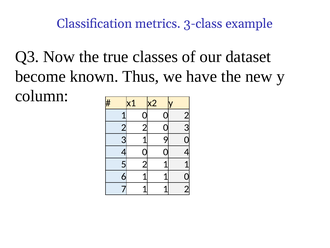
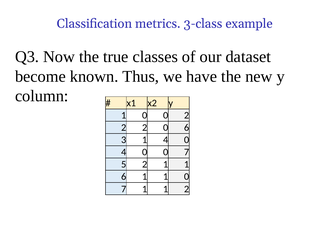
0 3: 3 -> 6 (187, 128)
1 9: 9 -> 4 (166, 140)
0 0 4: 4 -> 7 (187, 152)
